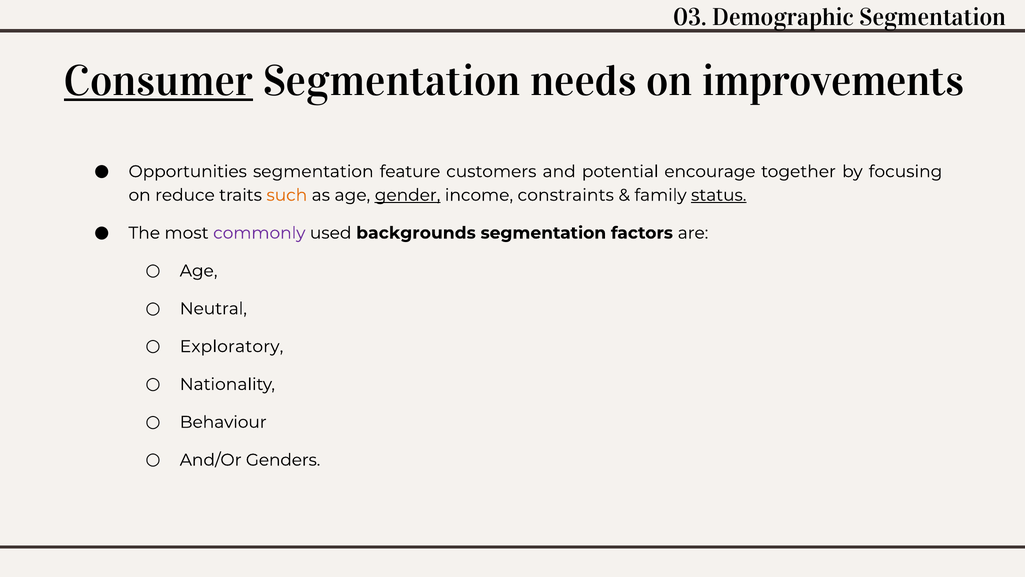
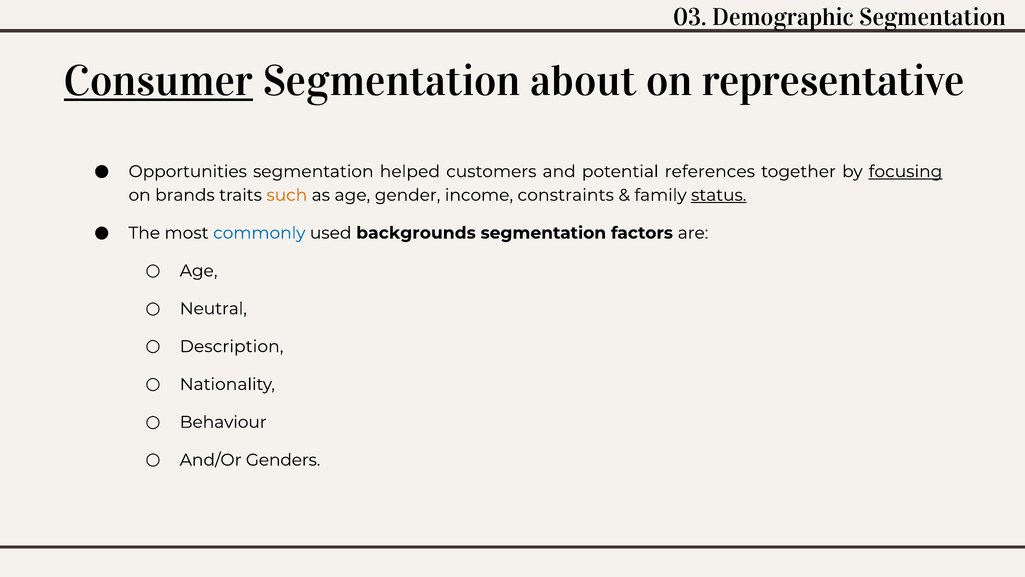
needs: needs -> about (583, 81)
improvements: improvements -> representative (833, 81)
feature: feature -> helped (410, 171)
encourage: encourage -> references (710, 171)
focusing underline: none -> present (905, 171)
reduce: reduce -> brands (185, 195)
gender underline: present -> none (408, 195)
commonly colour: purple -> blue (259, 233)
Exploratory: Exploratory -> Description (232, 346)
